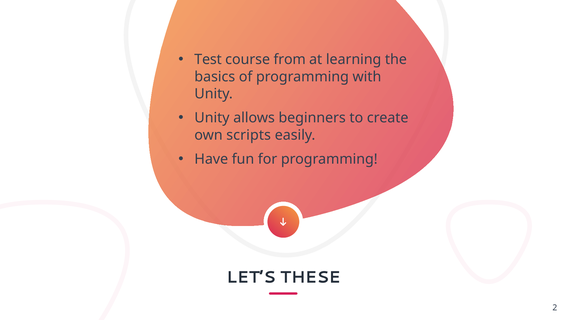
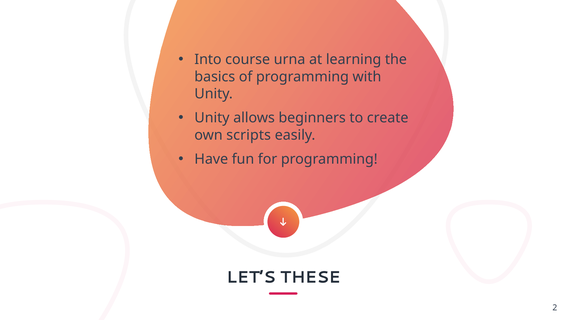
Test: Test -> Into (208, 60)
from: from -> urna (290, 60)
